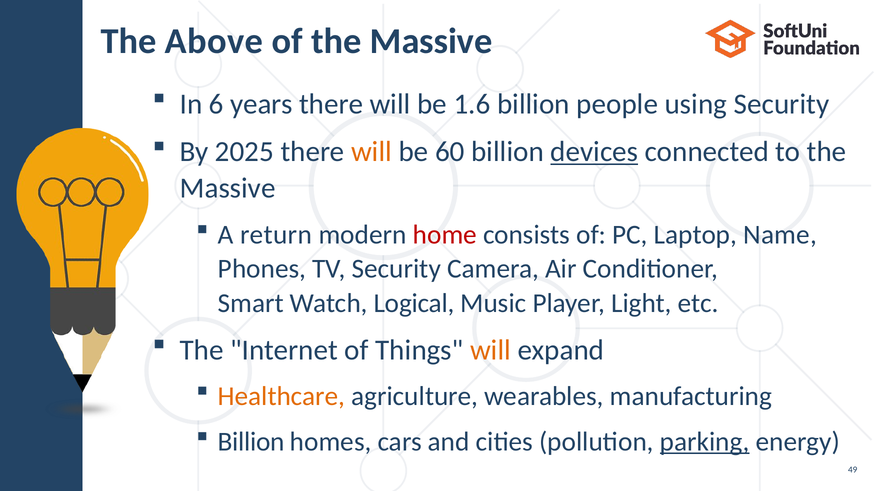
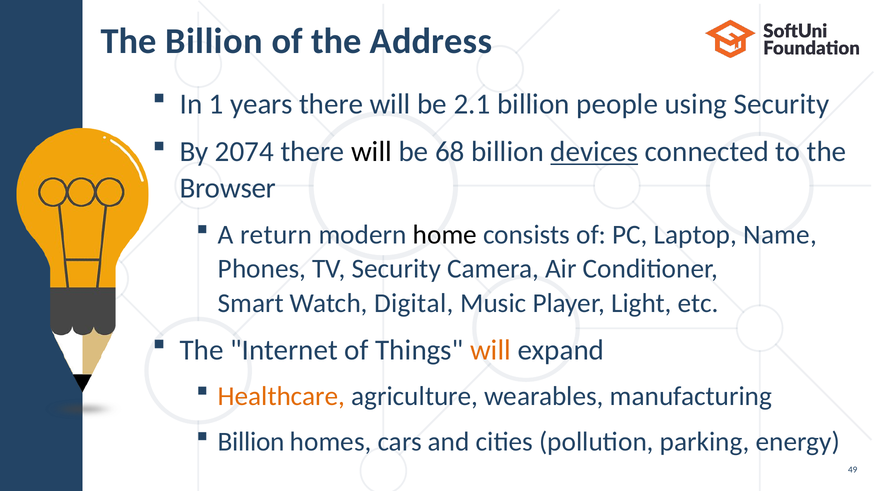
The Above: Above -> Billion (214, 41)
of the Massive: Massive -> Address (431, 41)
6: 6 -> 1 (216, 104)
1.6: 1.6 -> 2.1 (472, 104)
2025: 2025 -> 2074 (244, 152)
will colour: orange -> black (372, 152)
60: 60 -> 68 (450, 152)
Massive: Massive -> Browser (228, 189)
home colour: red -> black (445, 235)
Logical: Logical -> Digital (414, 304)
parking underline: present -> none (705, 442)
